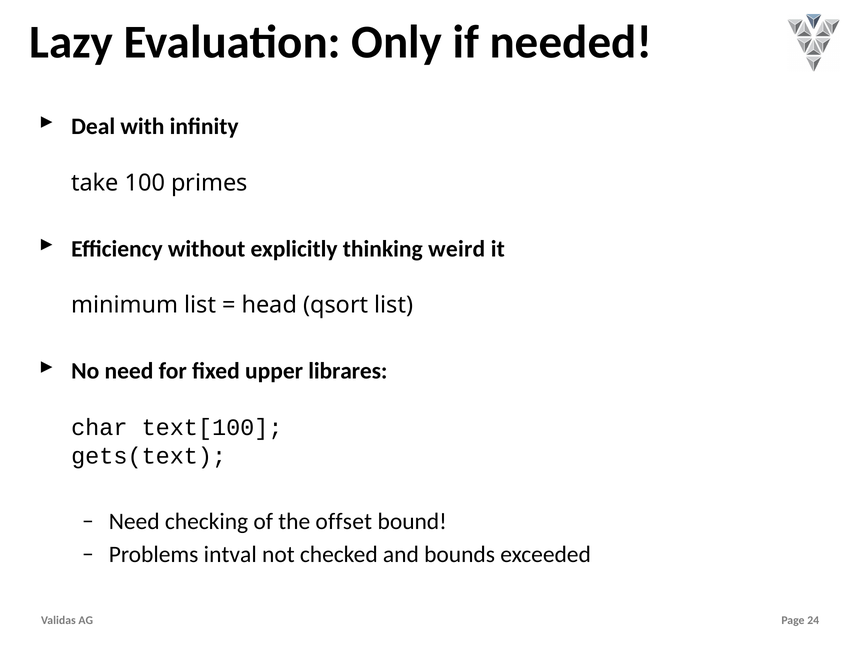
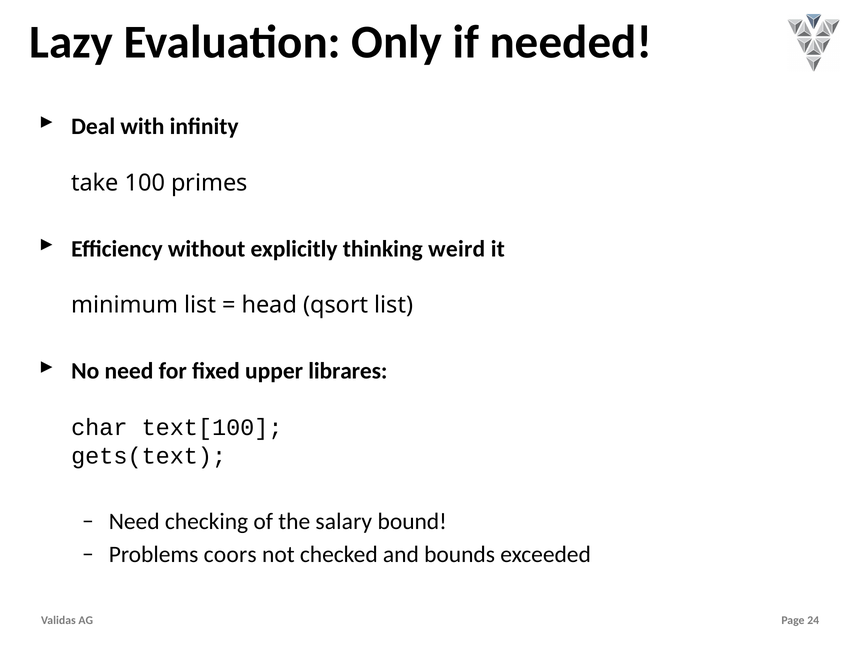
offset: offset -> salary (344, 522)
intval: intval -> coors (230, 555)
